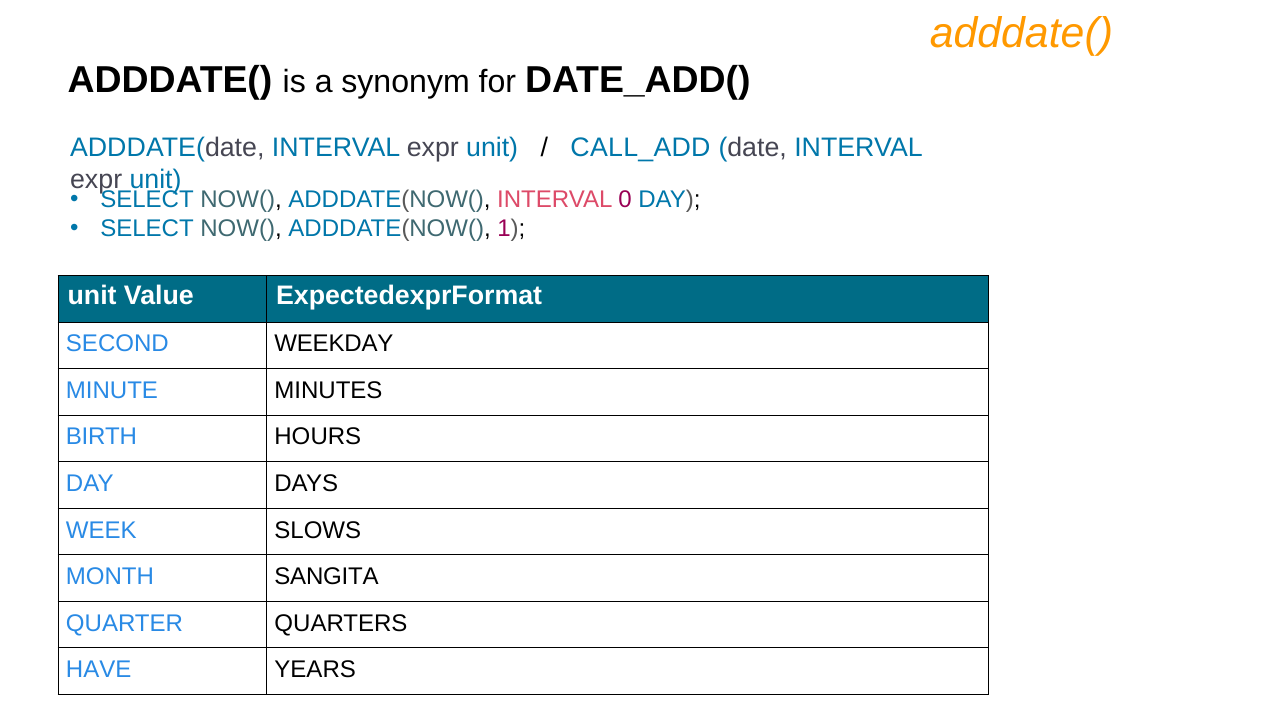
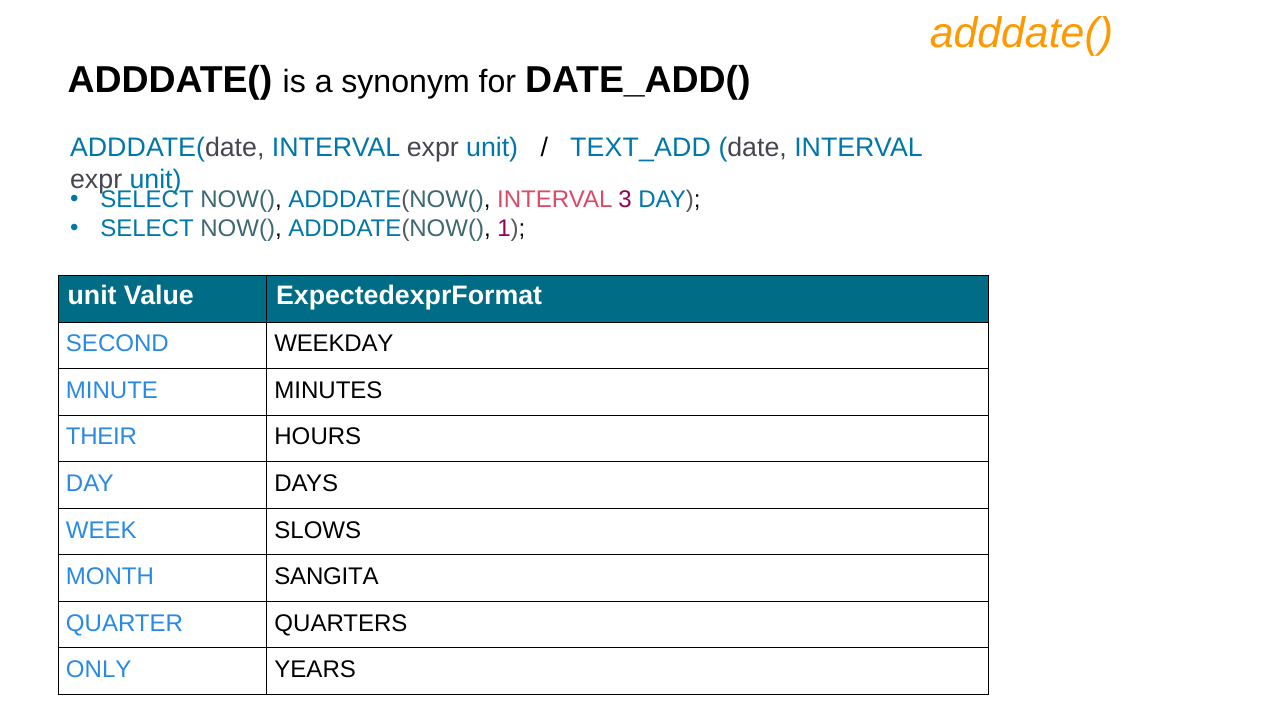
CALL_ADD: CALL_ADD -> TEXT_ADD (641, 148)
0: 0 -> 3 (625, 200)
BIRTH: BIRTH -> THEIR (101, 437)
HAVE: HAVE -> ONLY (99, 669)
